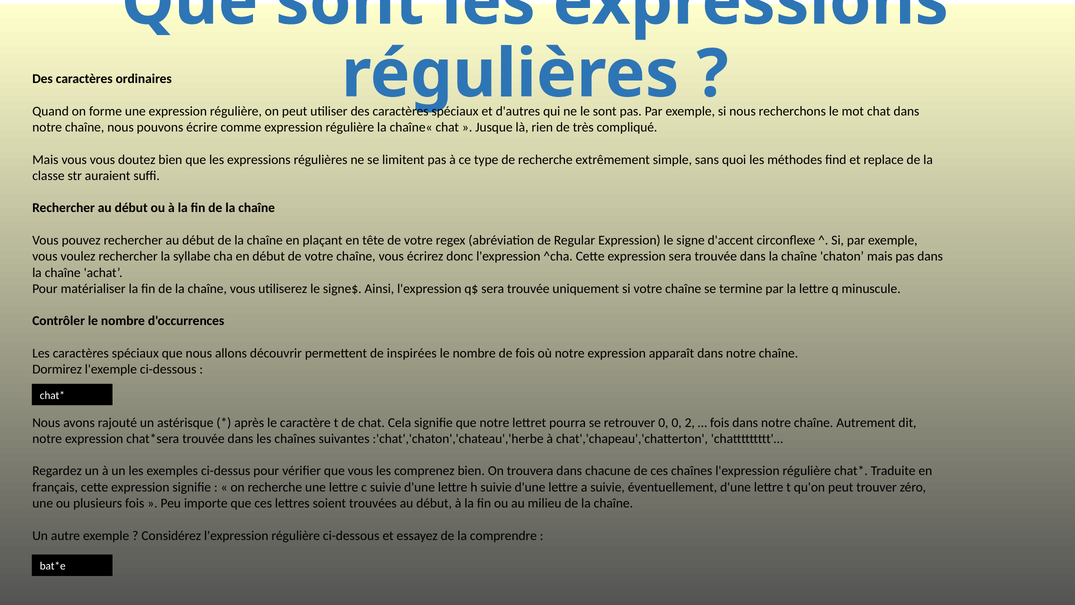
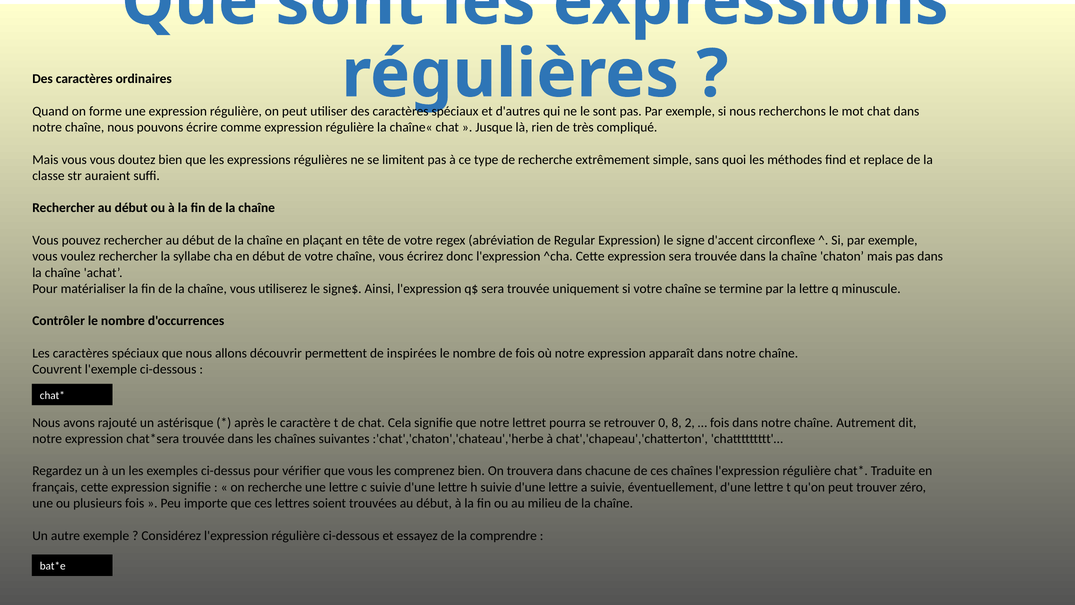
Dormirez: Dormirez -> Couvrent (57, 369)
0 0: 0 -> 8 (677, 422)
